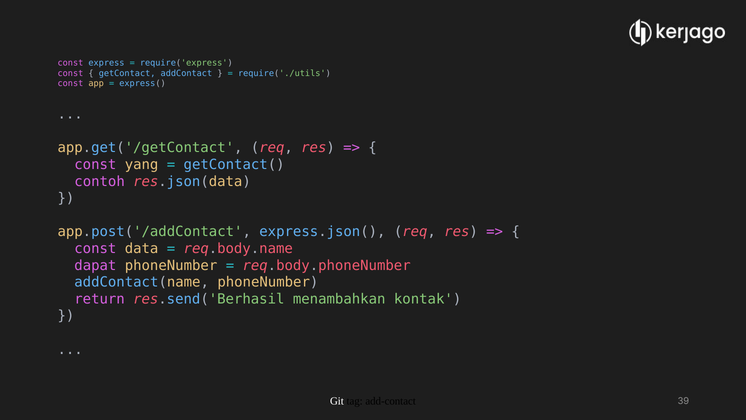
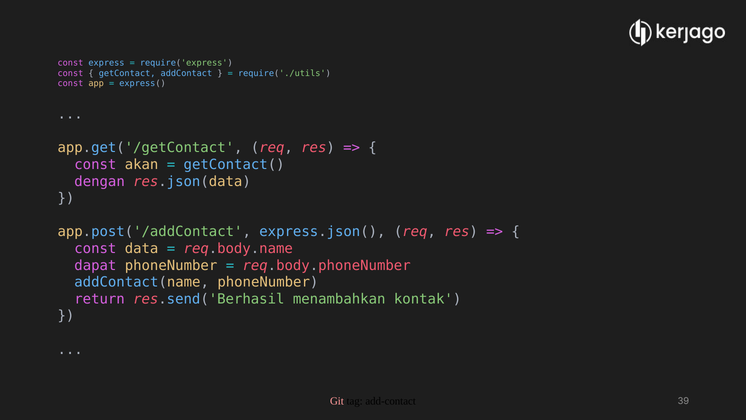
yang: yang -> akan (142, 164)
contoh: contoh -> dengan (100, 181)
Git colour: white -> pink (337, 401)
